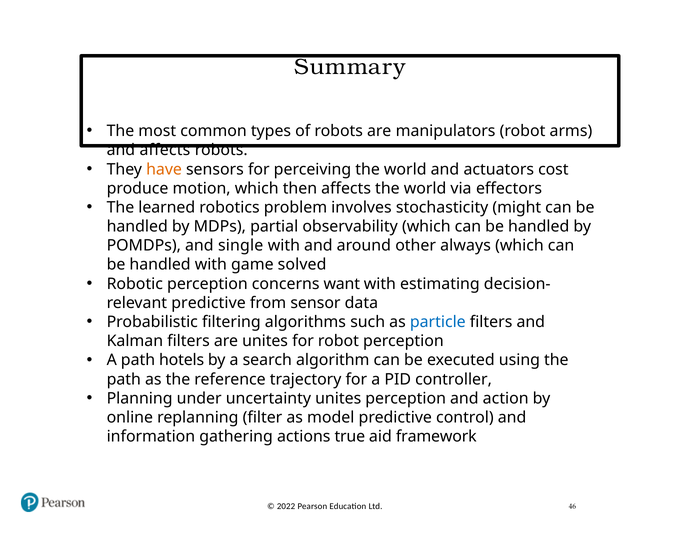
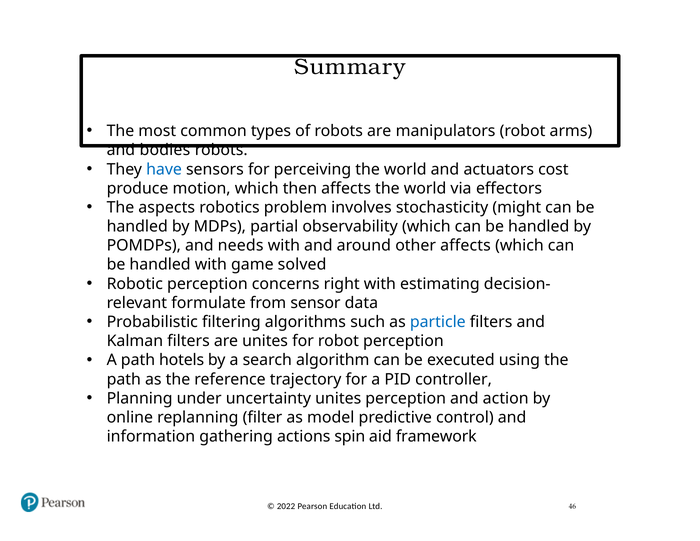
and affects: affects -> bodies (165, 150)
have colour: orange -> blue (164, 169)
learned: learned -> aspects (167, 207)
single: single -> needs (241, 246)
other always: always -> affects (466, 246)
want: want -> right (342, 284)
predictive: predictive -> formulate (209, 303)
true: true -> spin (350, 437)
